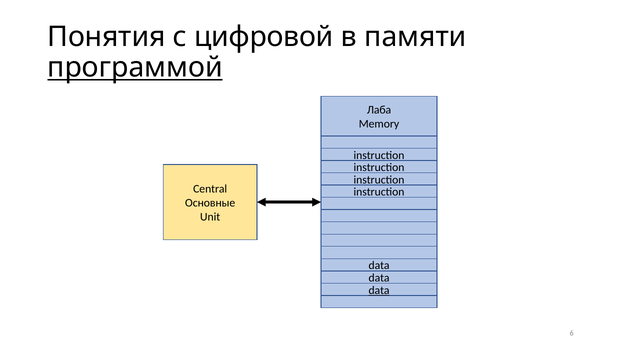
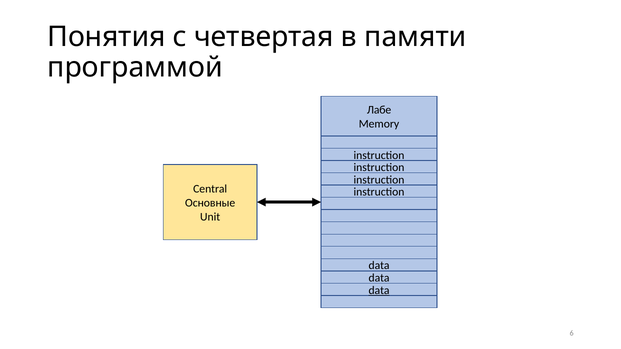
цифровой: цифровой -> четвертая (264, 37)
программой underline: present -> none (135, 68)
Лаба: Лаба -> Лабе (379, 110)
